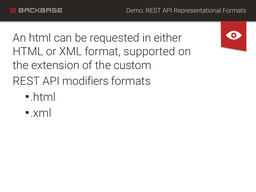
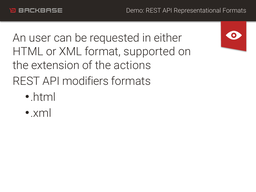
An html: html -> user (40, 38)
custom: custom -> actions (132, 65)
